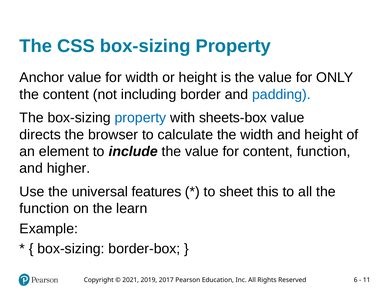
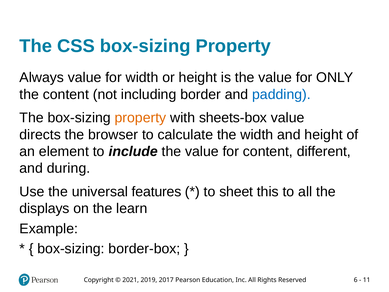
Anchor: Anchor -> Always (42, 77)
property colour: blue -> orange (140, 118)
content function: function -> different (324, 151)
higher: higher -> during (69, 168)
function: function -> displays (44, 208)
